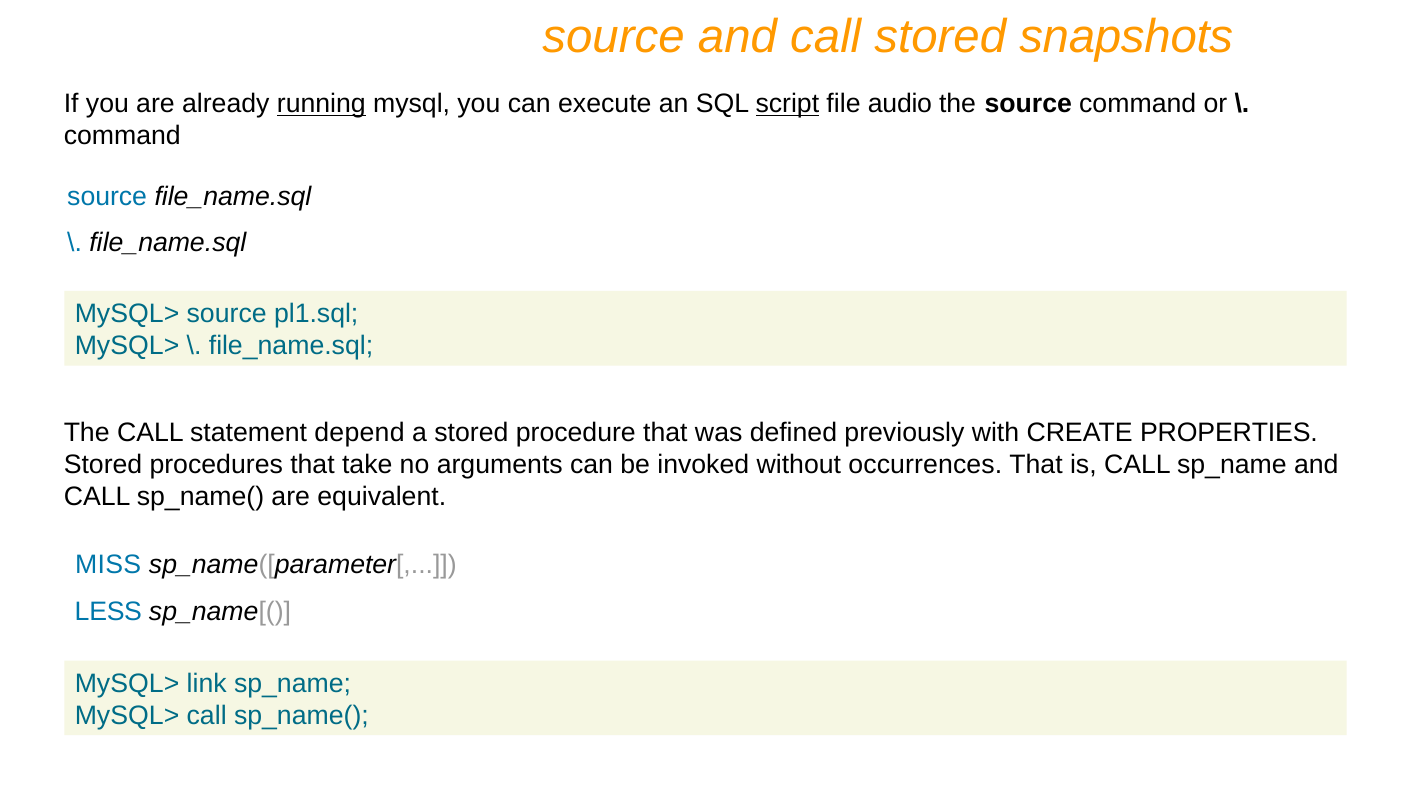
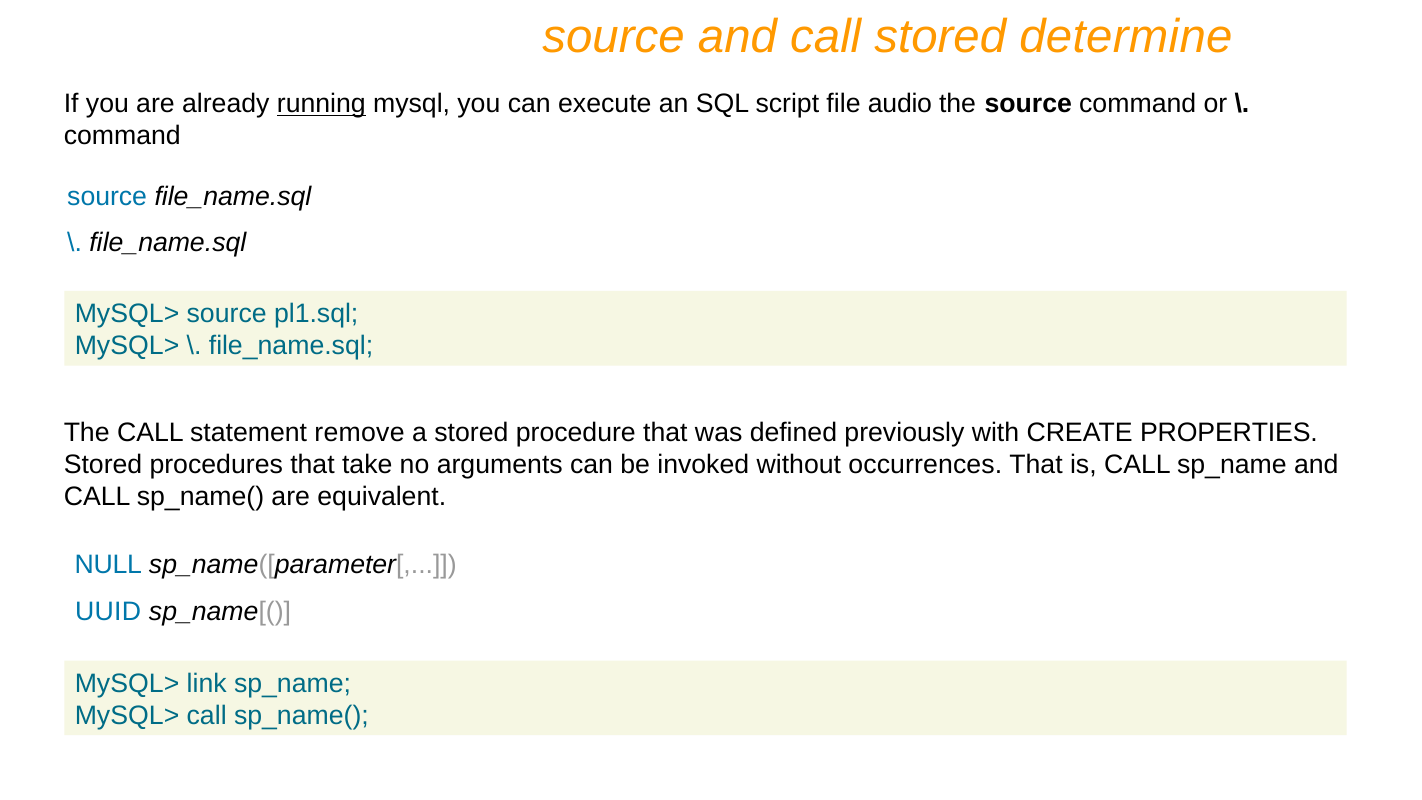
snapshots: snapshots -> determine (1126, 37)
script underline: present -> none (787, 104)
depend: depend -> remove (359, 433)
MISS: MISS -> NULL (108, 565)
LESS: LESS -> UUID (108, 611)
